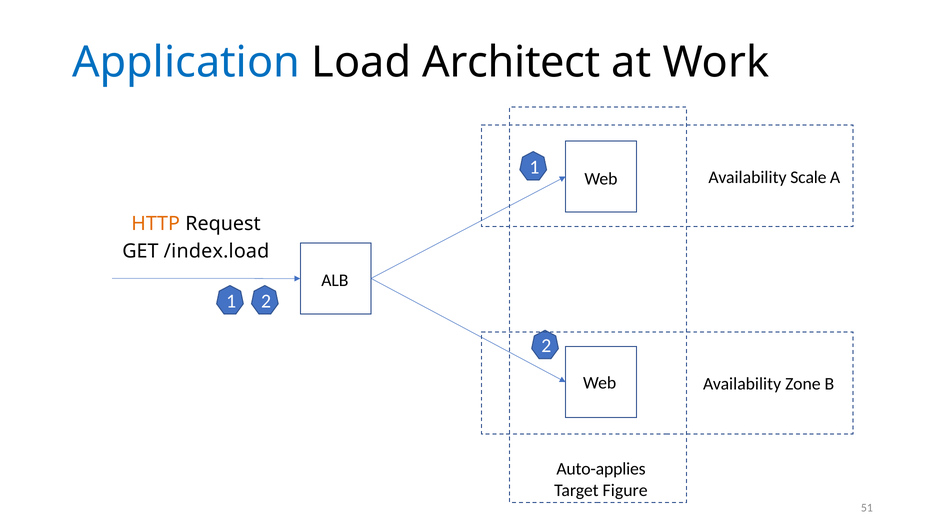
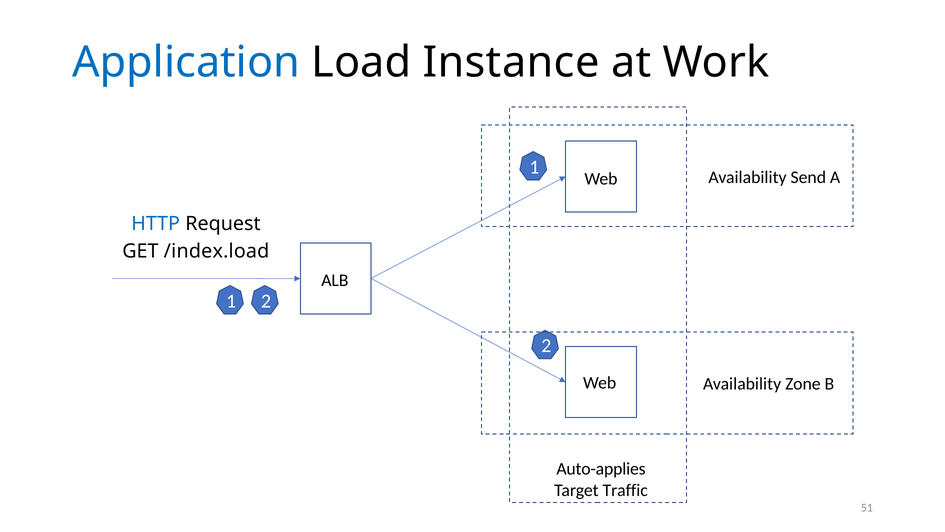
Architect: Architect -> Instance (511, 62)
Scale: Scale -> Send (808, 177)
HTTP colour: orange -> blue (156, 223)
Figure: Figure -> Traffic (625, 490)
